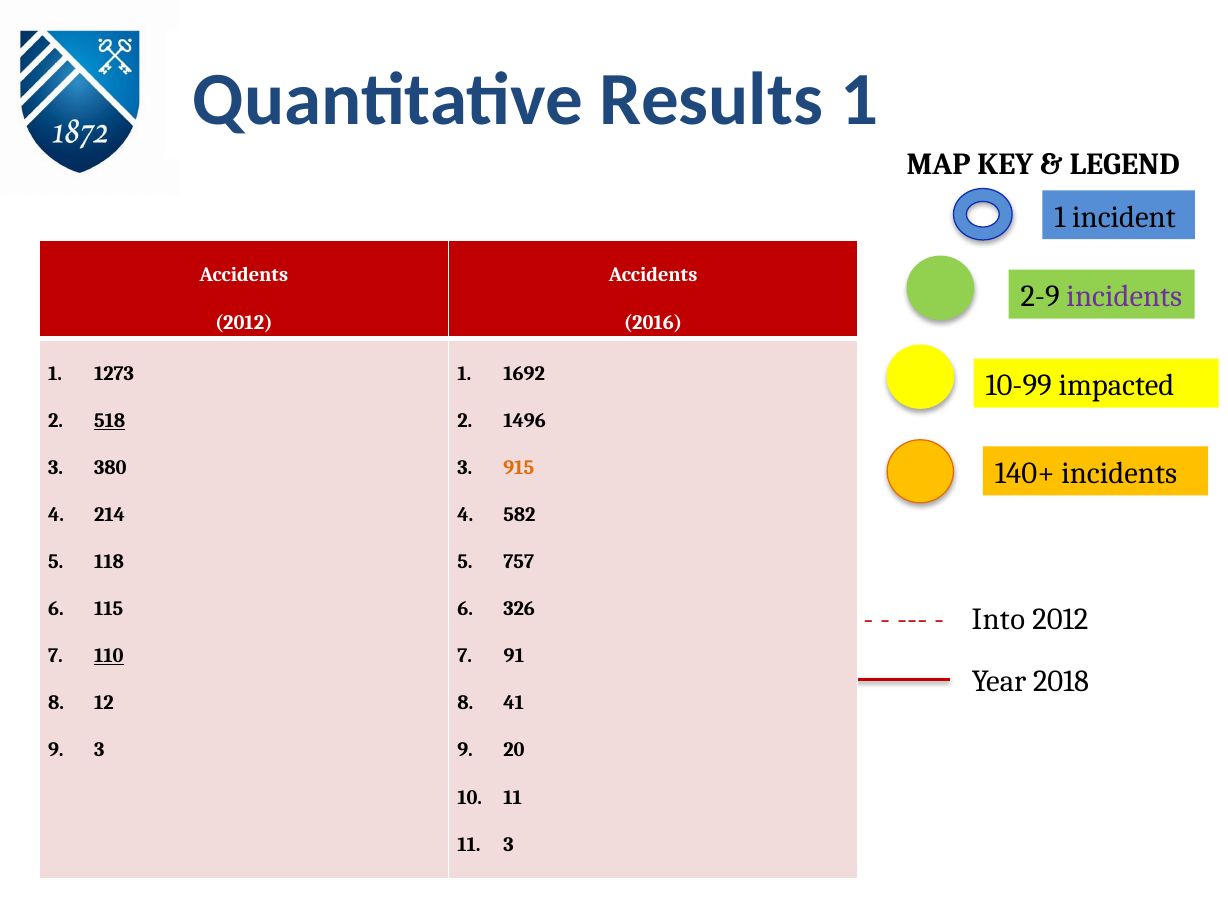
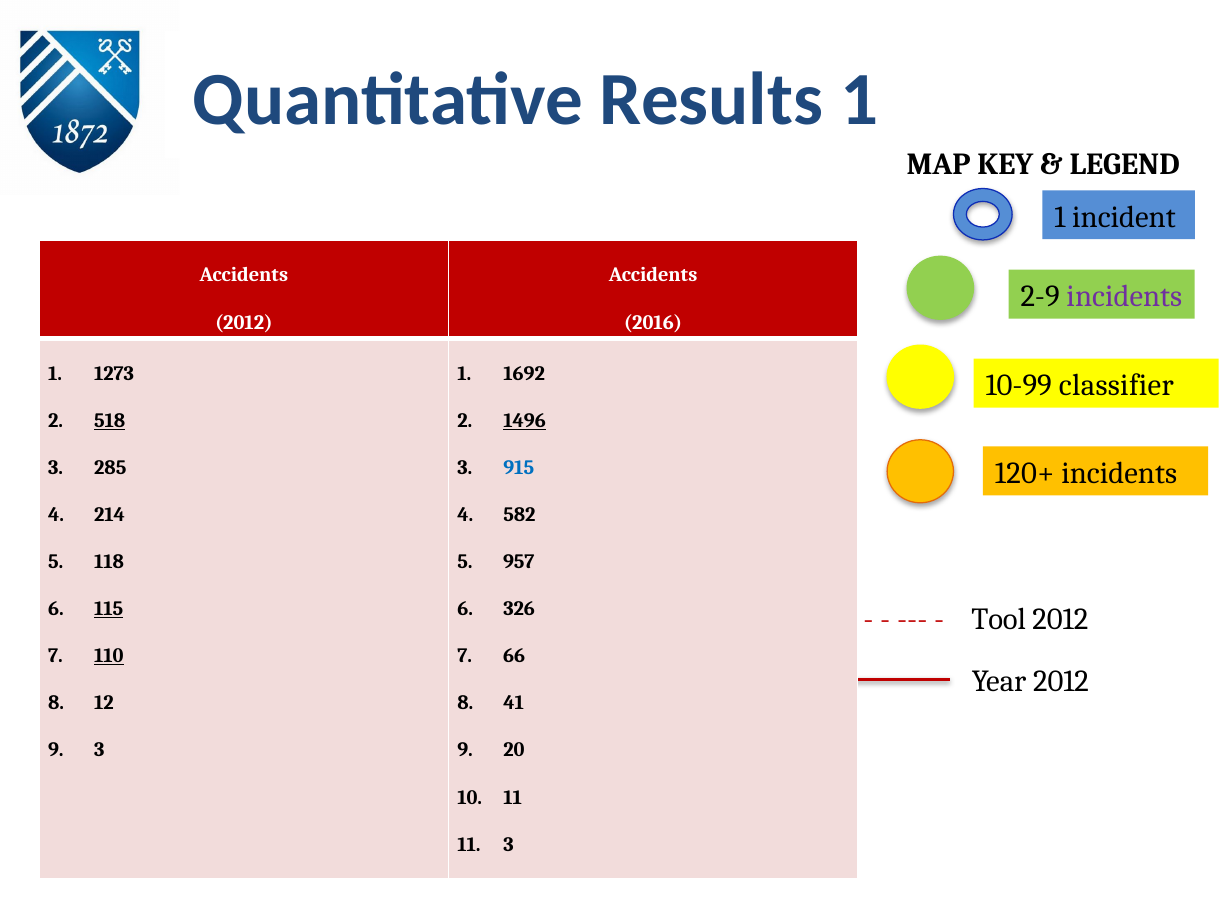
impacted: impacted -> classifier (1116, 385)
1496 underline: none -> present (525, 421)
380: 380 -> 285 (110, 468)
915 colour: orange -> blue (519, 468)
140+: 140+ -> 120+ (1025, 473)
757: 757 -> 957 (519, 562)
115 underline: none -> present (109, 609)
Into: Into -> Tool (999, 619)
91: 91 -> 66 (514, 656)
Year 2018: 2018 -> 2012 (1061, 681)
